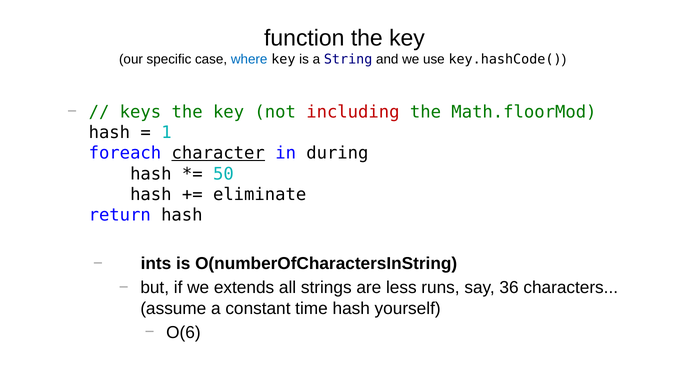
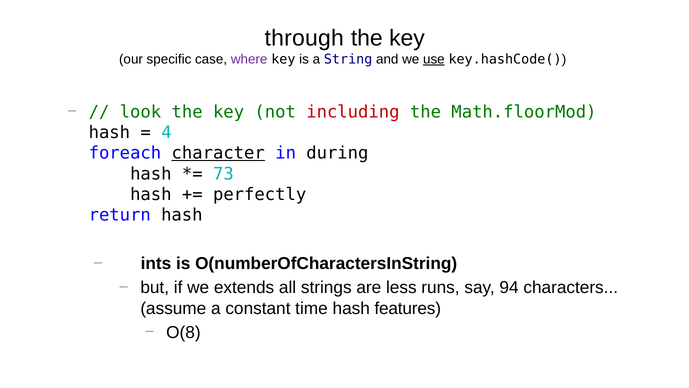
function: function -> through (304, 38)
where colour: blue -> purple (249, 59)
use underline: none -> present (434, 59)
keys: keys -> look (140, 112)
1: 1 -> 4 (166, 132)
50: 50 -> 73 (223, 174)
eliminate: eliminate -> perfectly (260, 194)
36: 36 -> 94 (509, 287)
yourself: yourself -> features (408, 308)
O(6: O(6 -> O(8 (183, 332)
